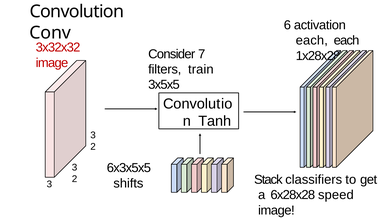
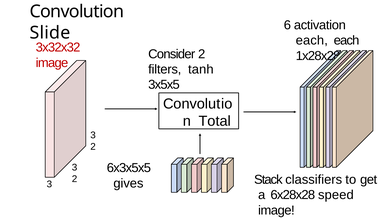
Conv: Conv -> Slide (50, 33)
Consider 7: 7 -> 2 (202, 54)
train: train -> tanh (201, 70)
Tanh: Tanh -> Total (215, 121)
shifts: shifts -> gives (128, 184)
